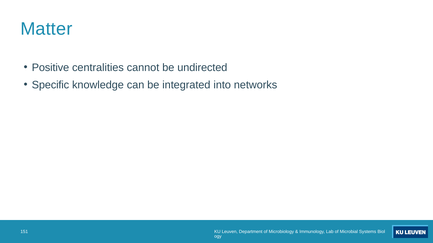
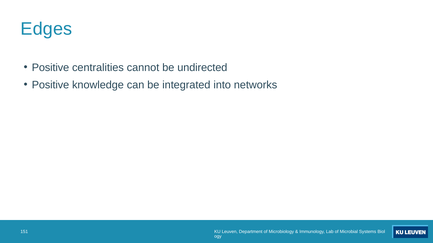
Matter: Matter -> Edges (46, 29)
Specific: Specific -> Positive (50, 85)
